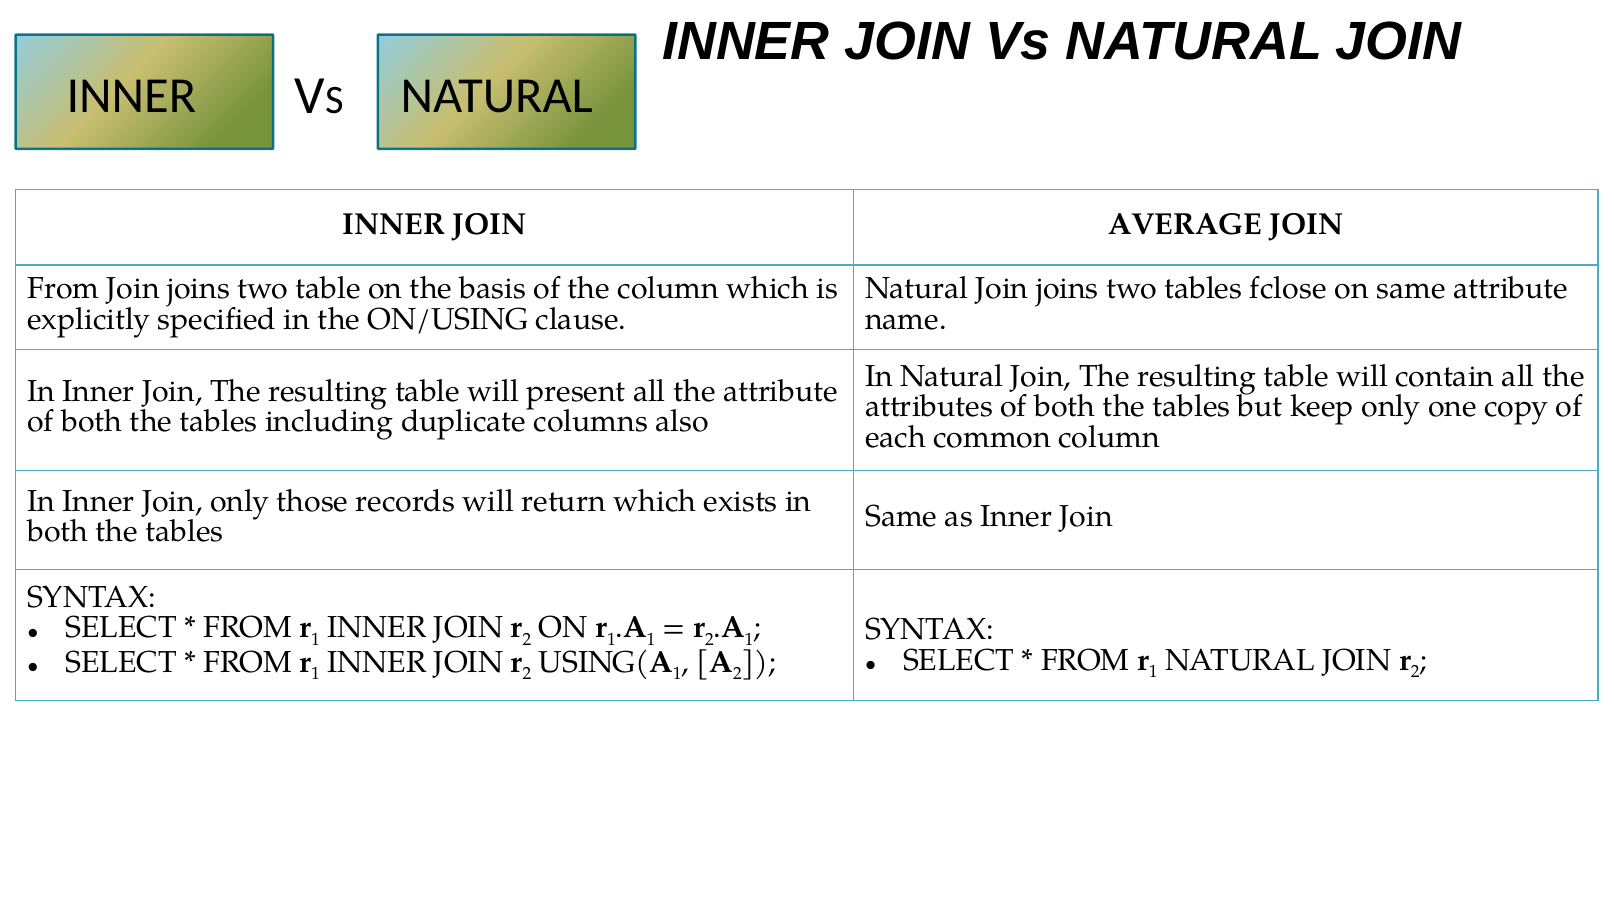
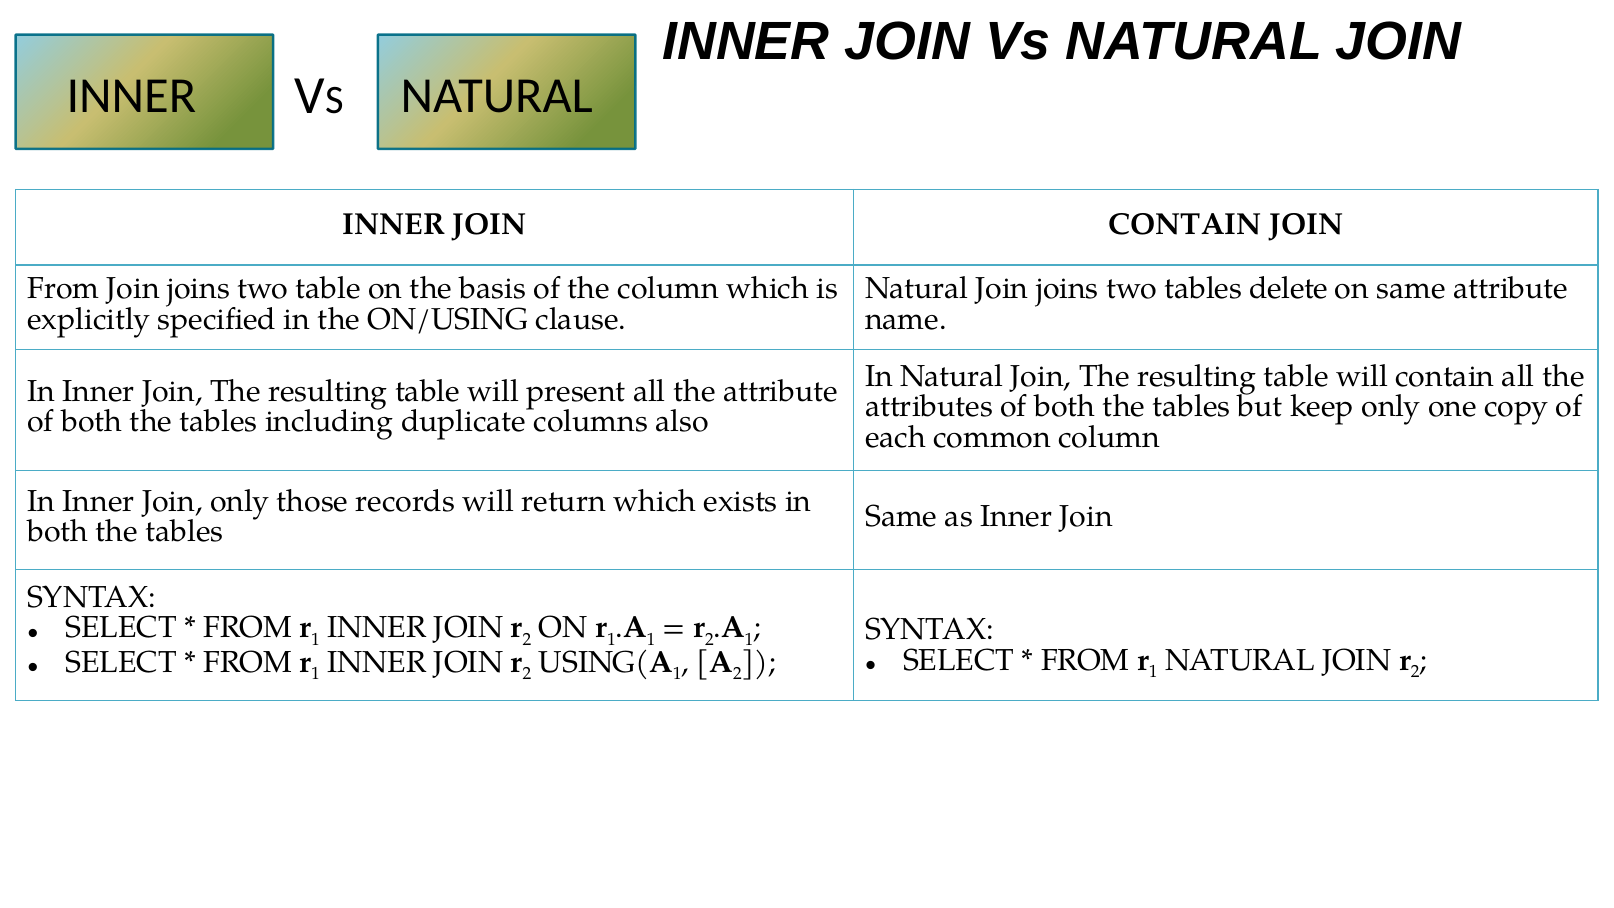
AVERAGE: AVERAGE -> CONTAIN (1185, 224)
fclose: fclose -> delete (1289, 289)
